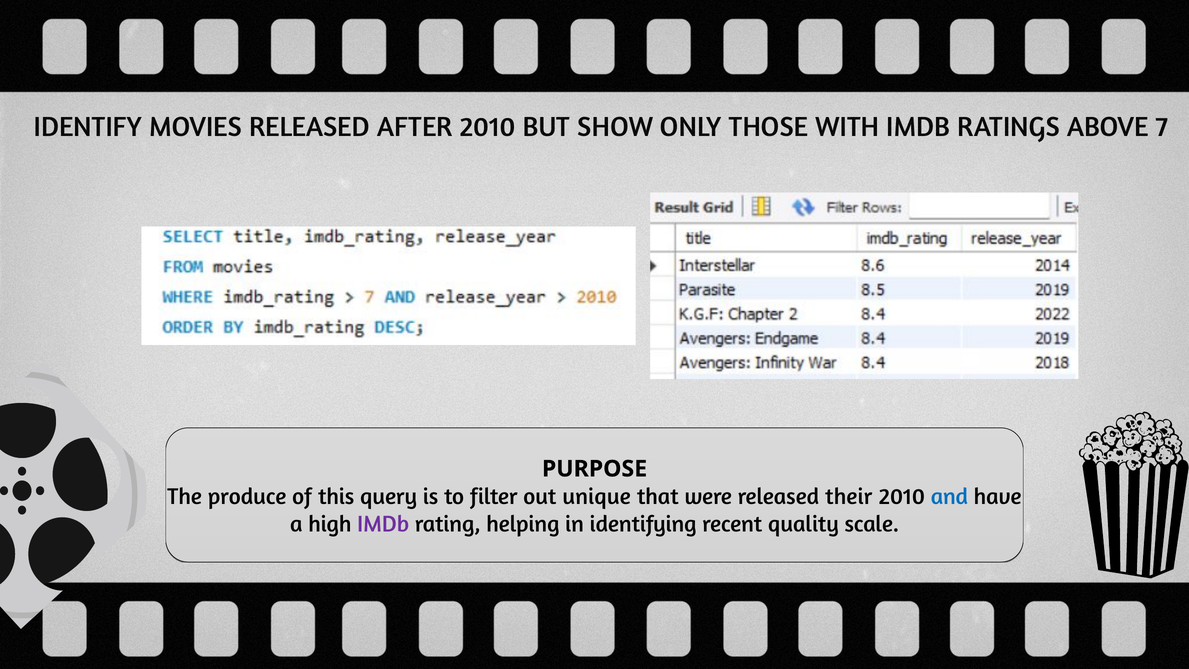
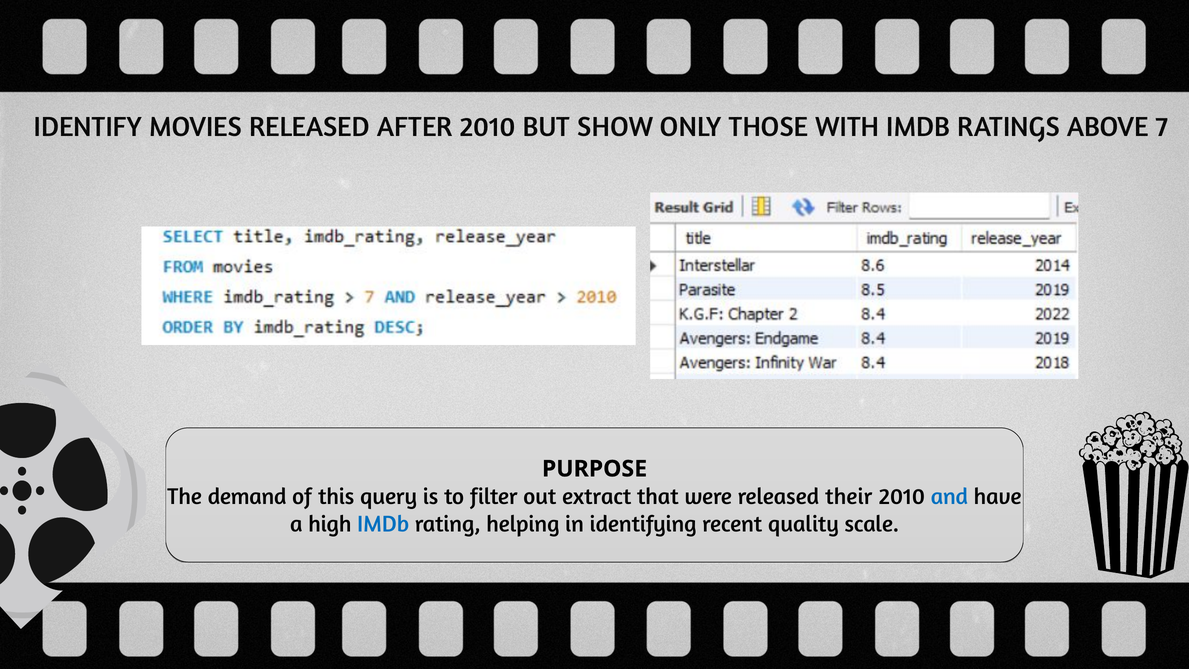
produce: produce -> demand (247, 496)
unique: unique -> extract (597, 496)
IMDb colour: purple -> blue (383, 524)
